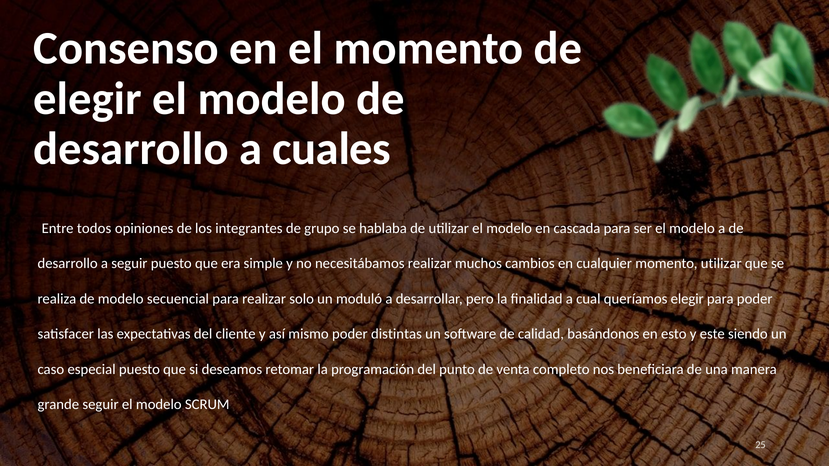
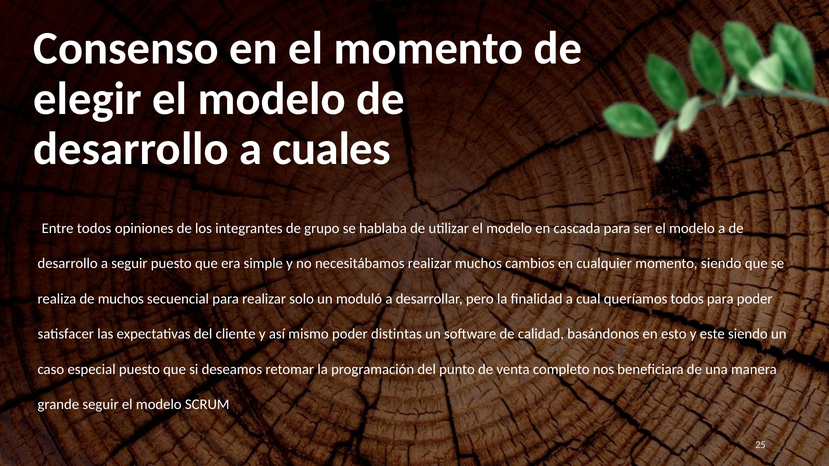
momento utilizar: utilizar -> siendo (721, 264)
de modelo: modelo -> muchos (121, 299)
queríamos elegir: elegir -> todos (687, 299)
